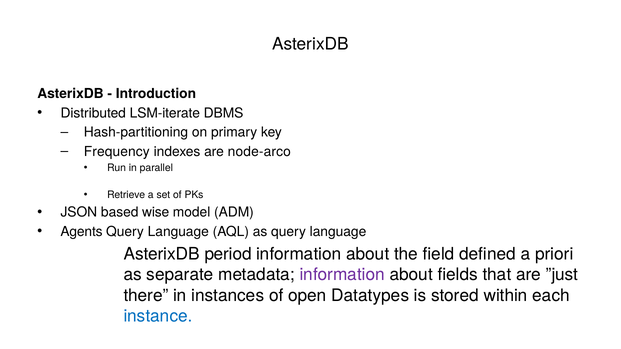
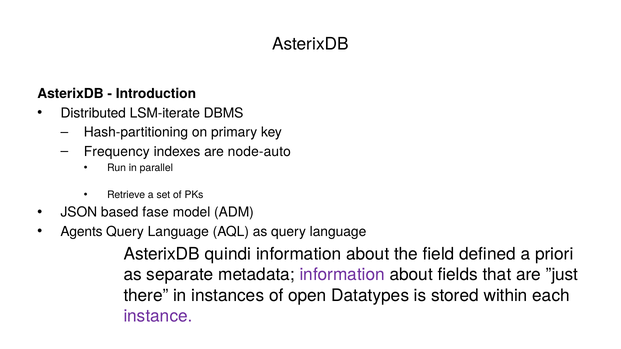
node-arco: node-arco -> node-auto (259, 152)
wise: wise -> fase (156, 213)
period: period -> quindi (228, 254)
instance colour: blue -> purple (158, 316)
